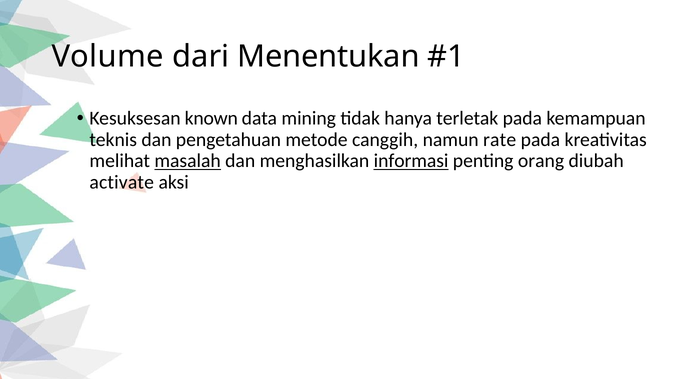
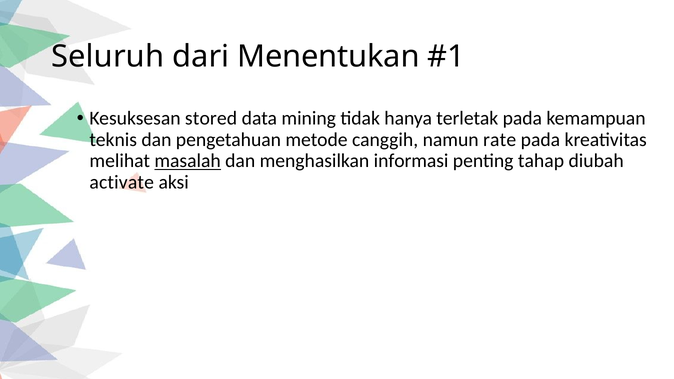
Volume: Volume -> Seluruh (108, 57)
known: known -> stored (211, 119)
informasi underline: present -> none (411, 161)
orang: orang -> tahap (541, 161)
